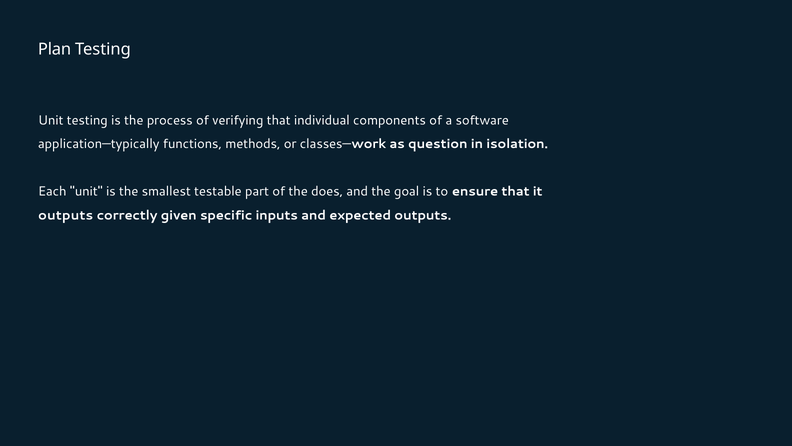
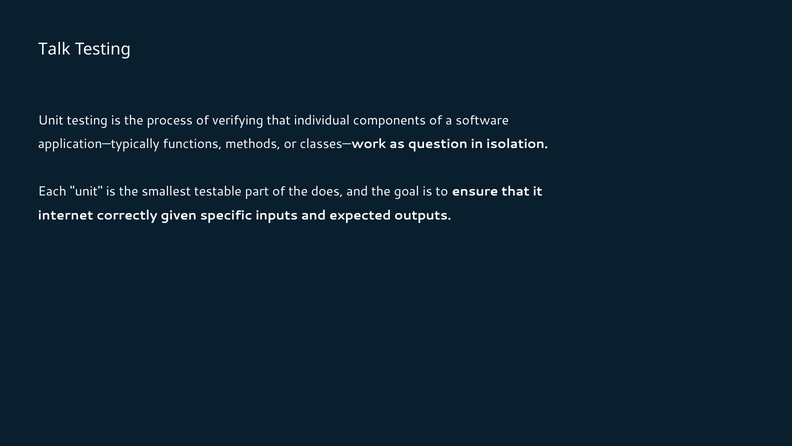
Plan: Plan -> Talk (54, 49)
outputs: outputs -> internet (66, 215)
